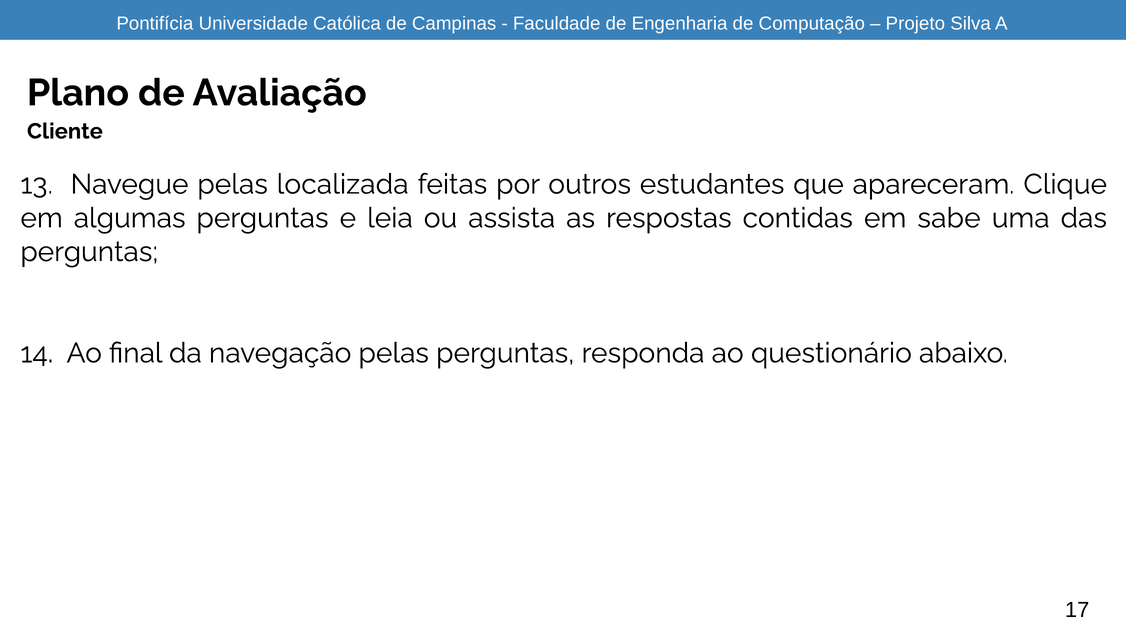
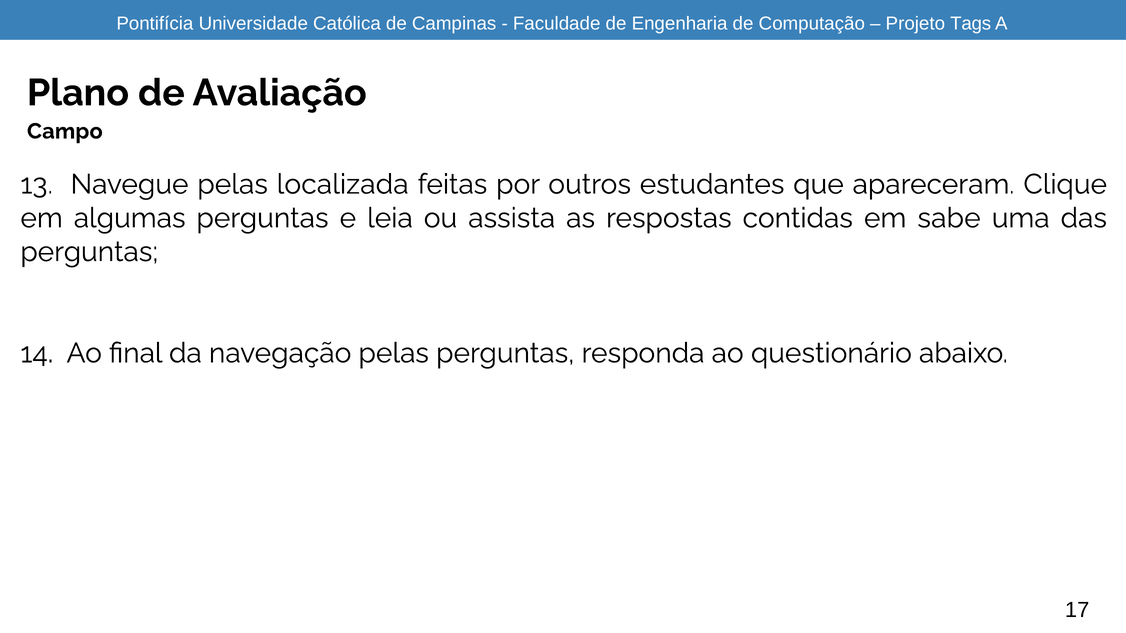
Silva: Silva -> Tags (971, 24)
Cliente: Cliente -> Campo (65, 131)
